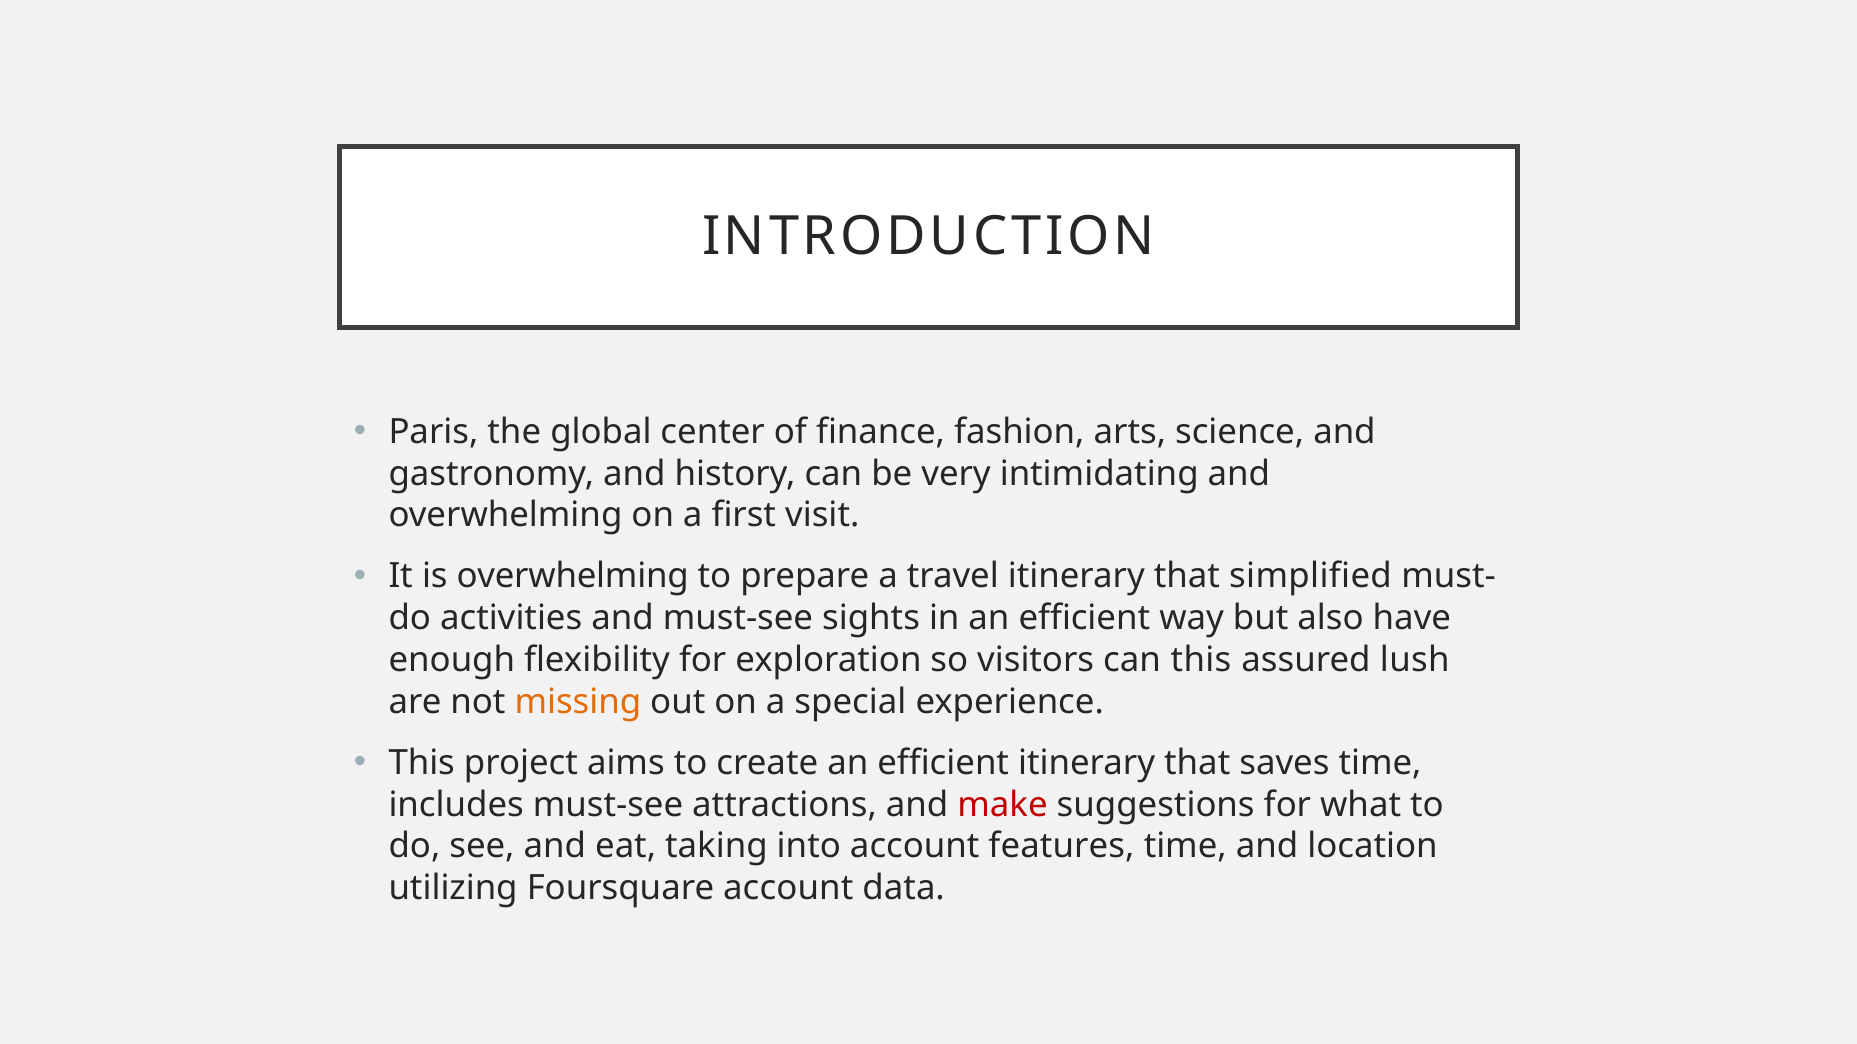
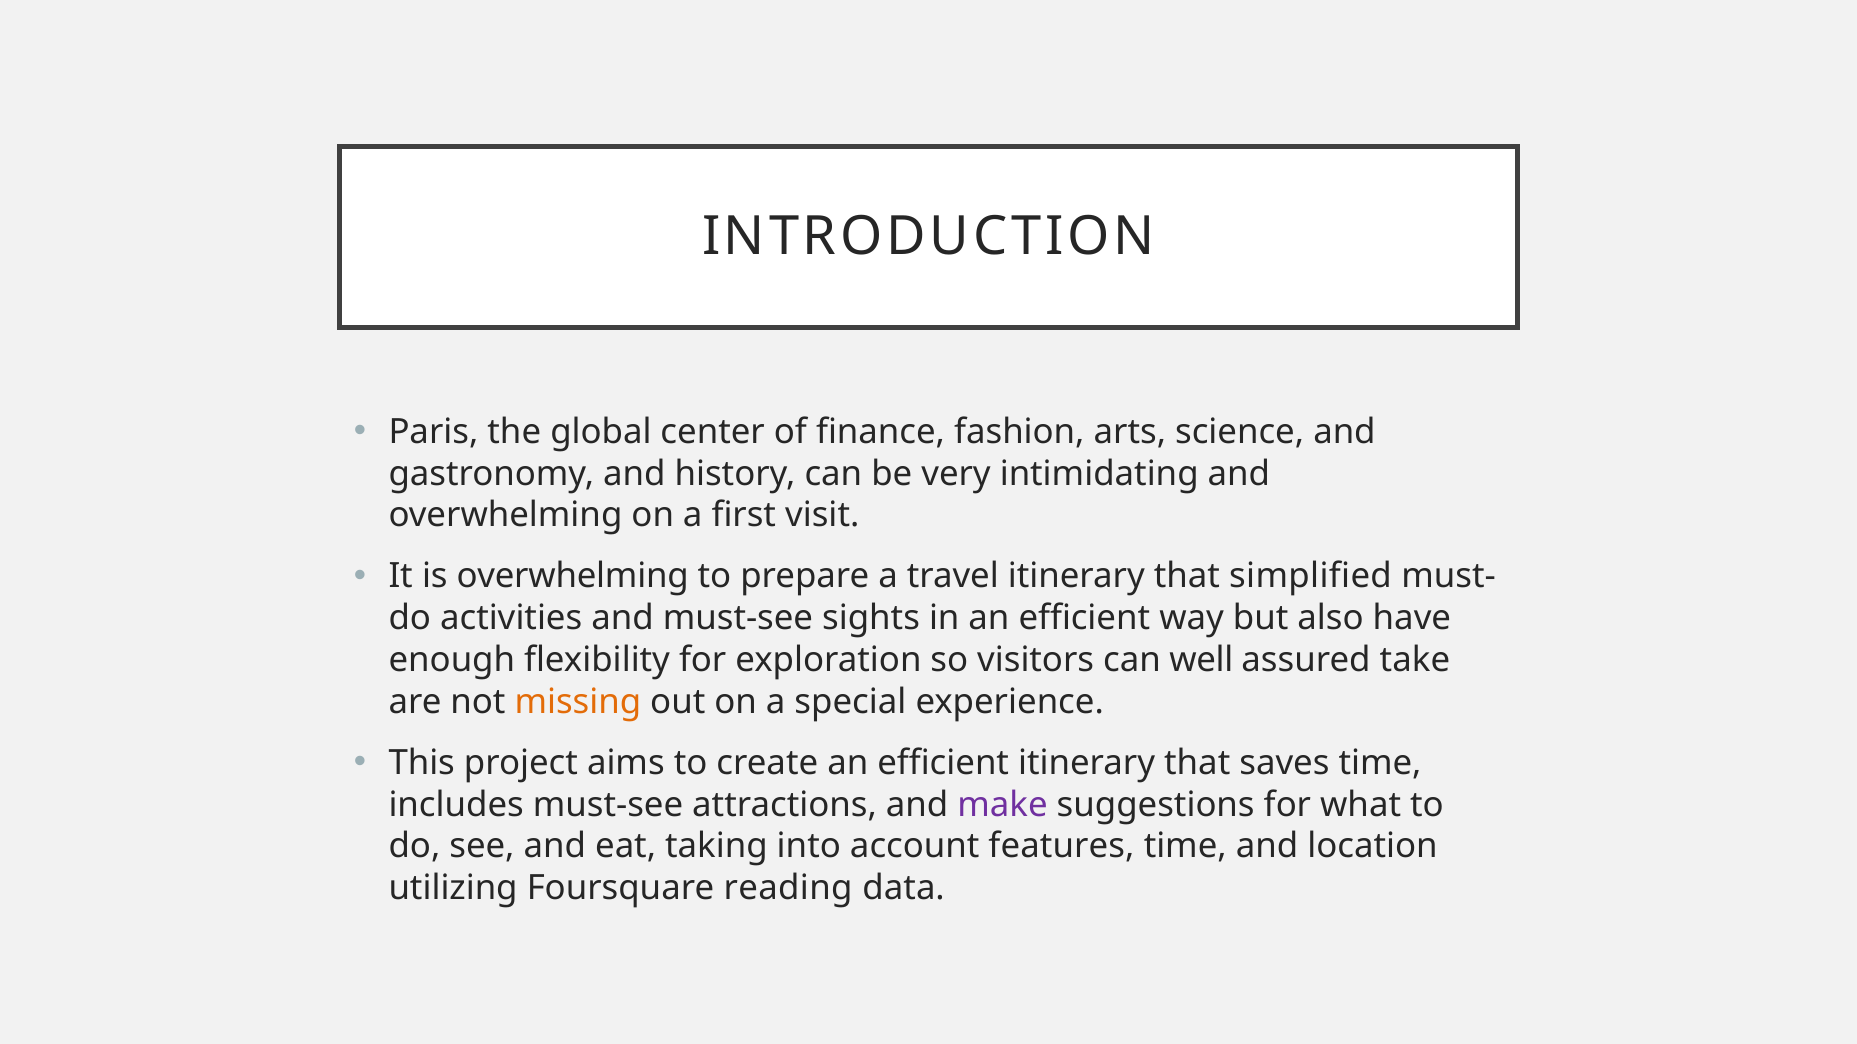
can this: this -> well (1201, 660)
lush: lush -> take (1415, 660)
make colour: red -> purple (1003, 805)
Foursquare account: account -> reading (788, 889)
